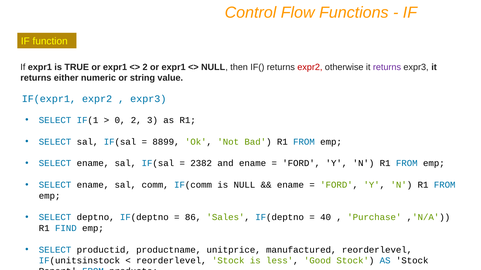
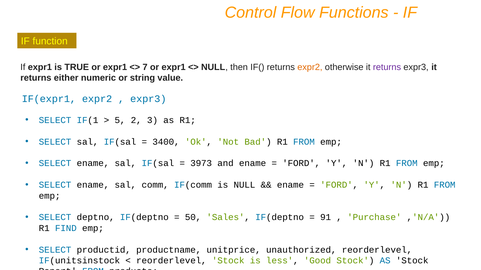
2: 2 -> 7 (145, 67)
expr2 colour: red -> orange (310, 67)
0: 0 -> 5 (120, 120)
8899: 8899 -> 3400 (166, 142)
2382: 2382 -> 3973 (201, 164)
86: 86 -> 50 (193, 218)
40: 40 -> 91 (326, 218)
manufactured: manufactured -> unauthorized (301, 250)
